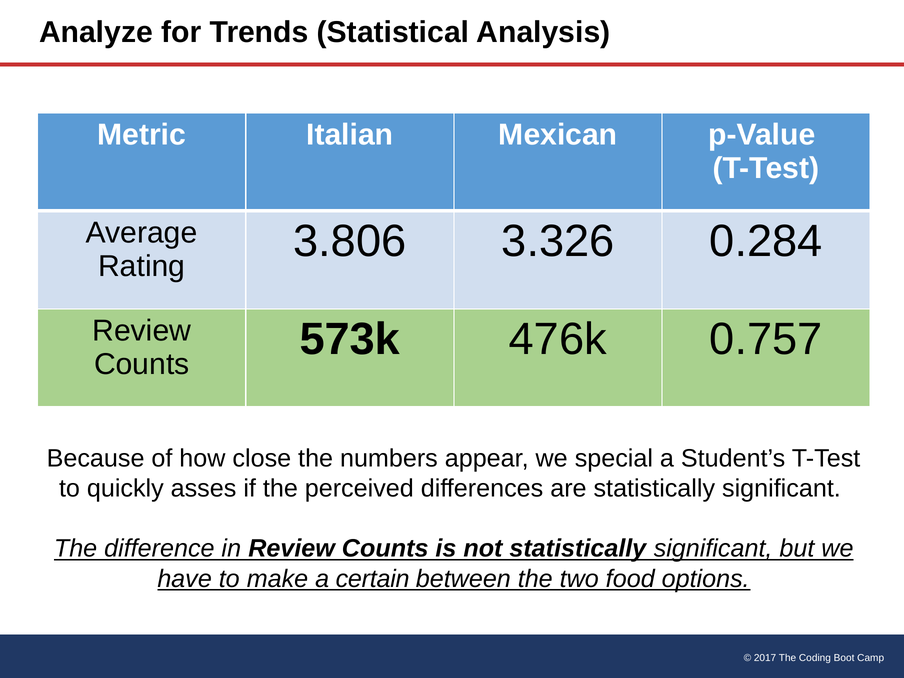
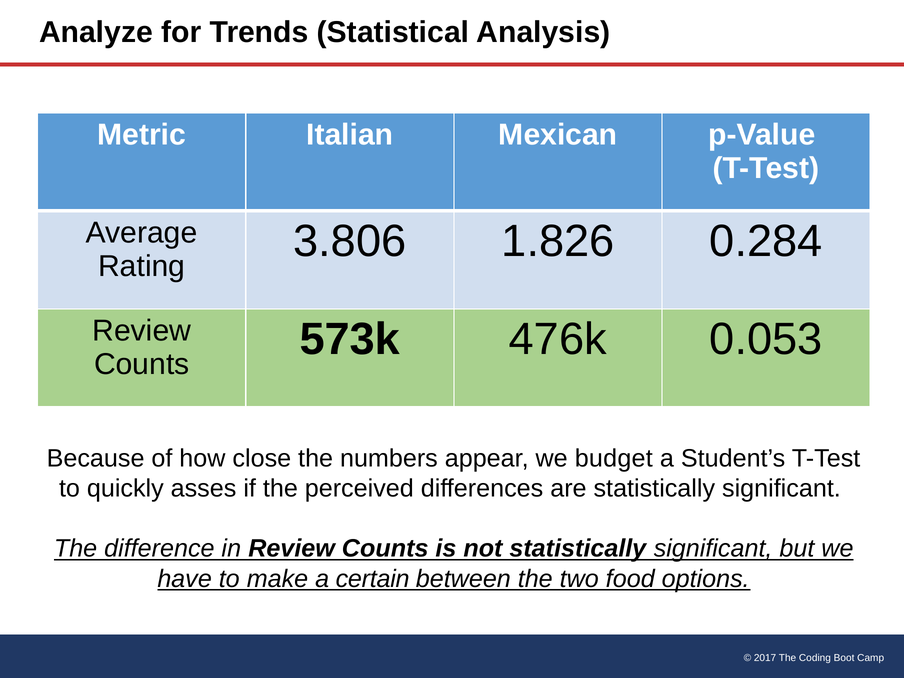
3.326: 3.326 -> 1.826 (558, 241)
0.757: 0.757 -> 0.053 (766, 339)
special: special -> budget (614, 458)
